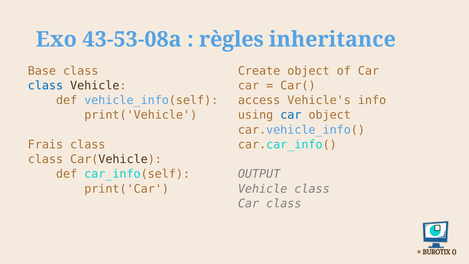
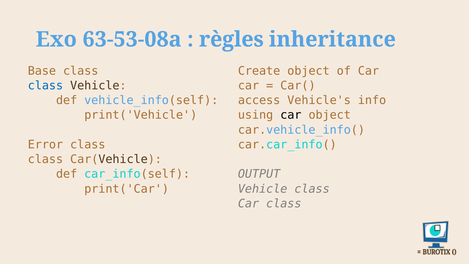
43-53-08a: 43-53-08a -> 63-53-08a (132, 39)
car colour: blue -> black (291, 115)
Frais: Frais -> Error (45, 144)
